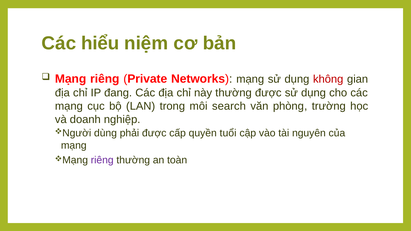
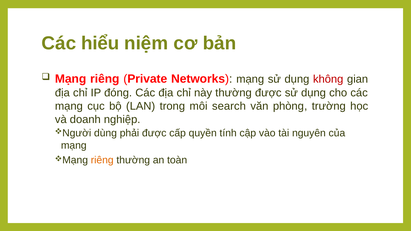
đang: đang -> đóng (118, 93)
tuổi: tuổi -> tính (228, 133)
riêng colour: purple -> orange (102, 160)
